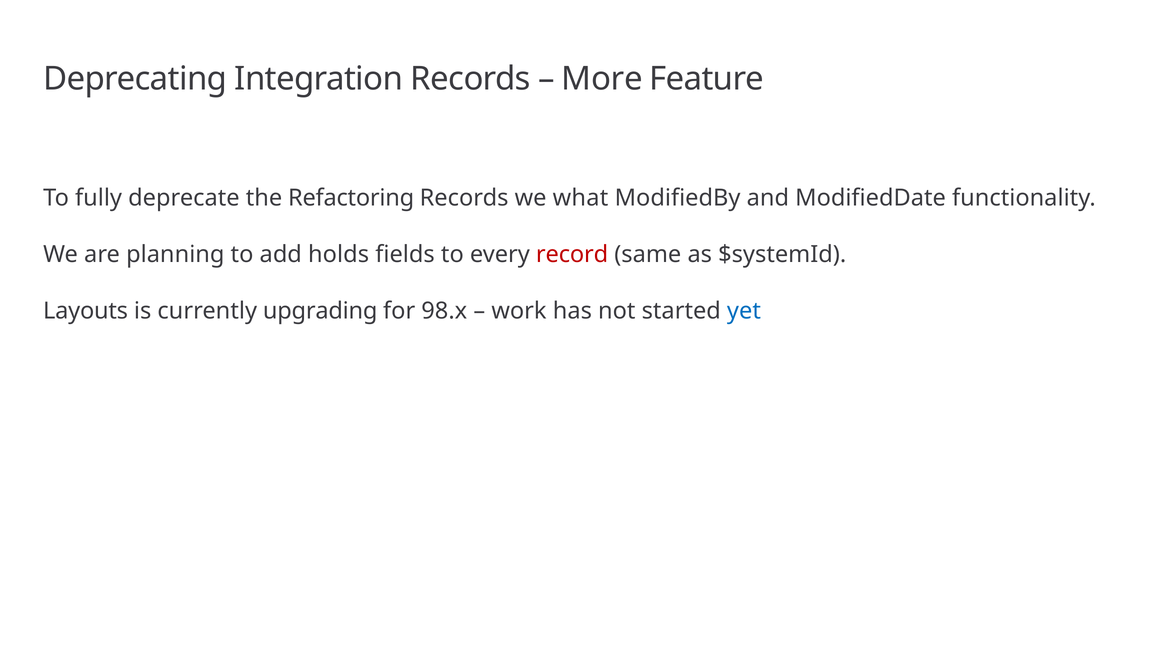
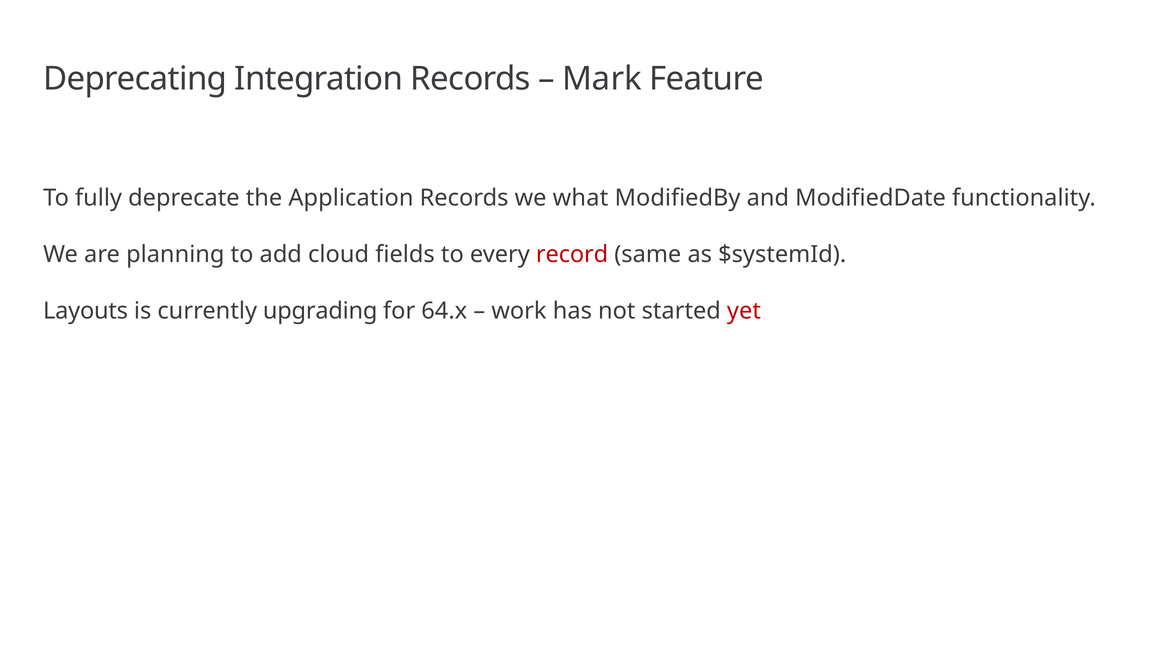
More: More -> Mark (602, 79)
Refactoring: Refactoring -> Application (351, 198)
holds: holds -> cloud (339, 255)
98.x: 98.x -> 64.x (444, 311)
yet colour: blue -> red (744, 311)
